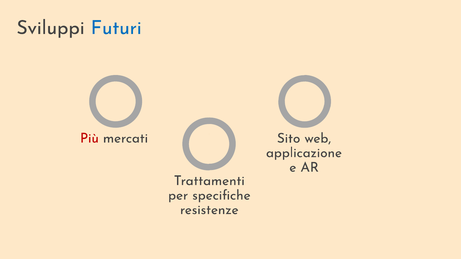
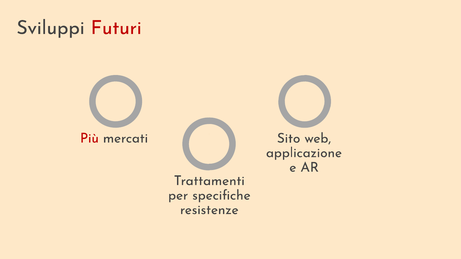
Futuri colour: blue -> red (116, 28)
